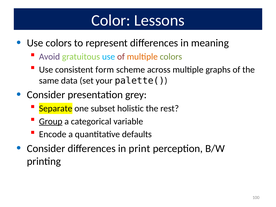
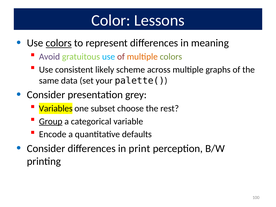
colors underline: none -> present (59, 43)
form: form -> likely (105, 70)
Separate: Separate -> Variables (56, 109)
holistic: holistic -> choose (130, 109)
